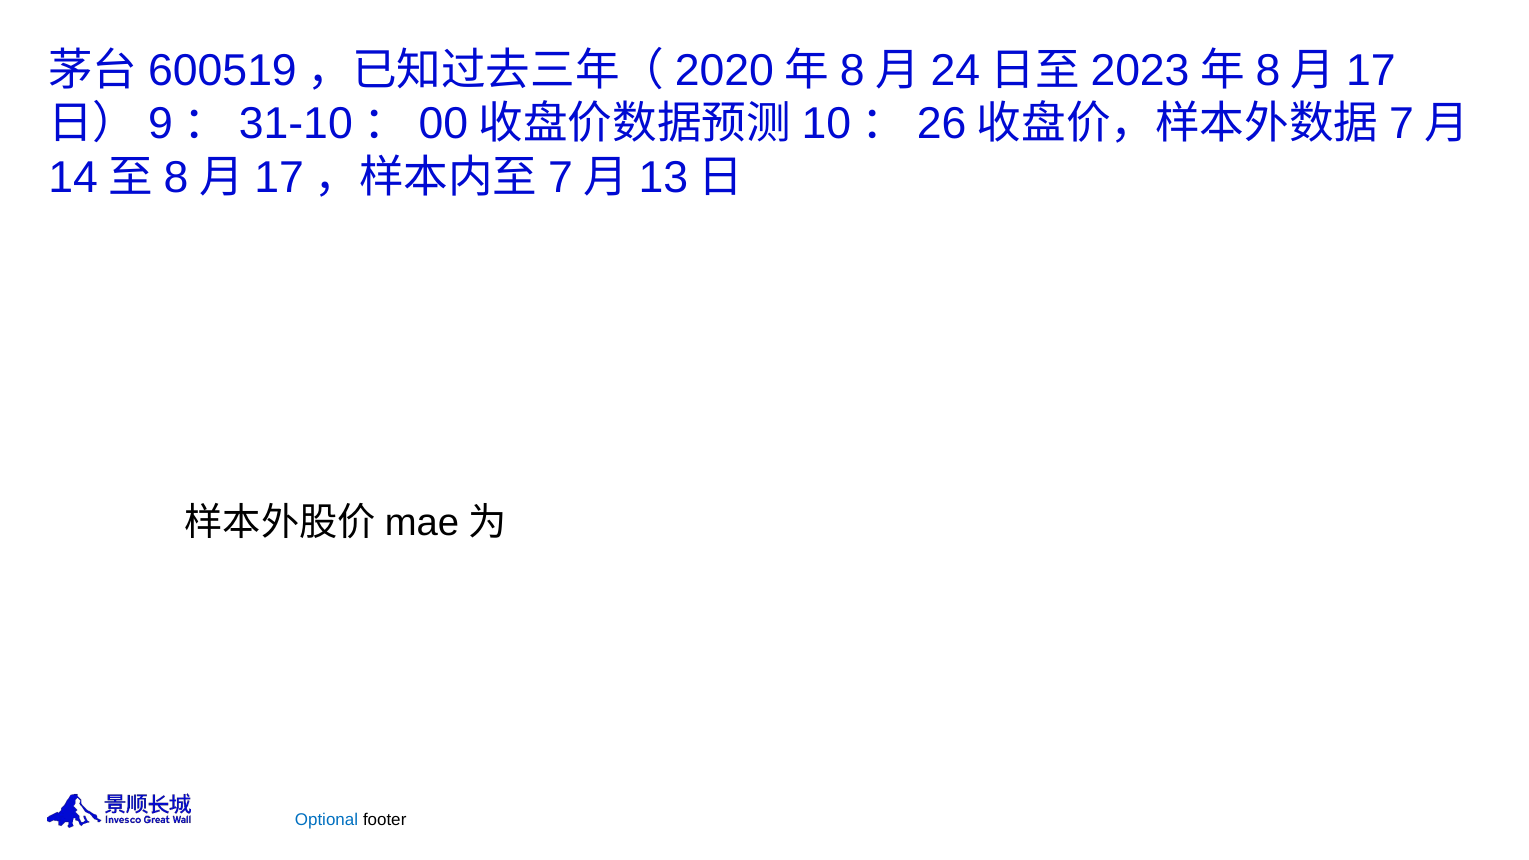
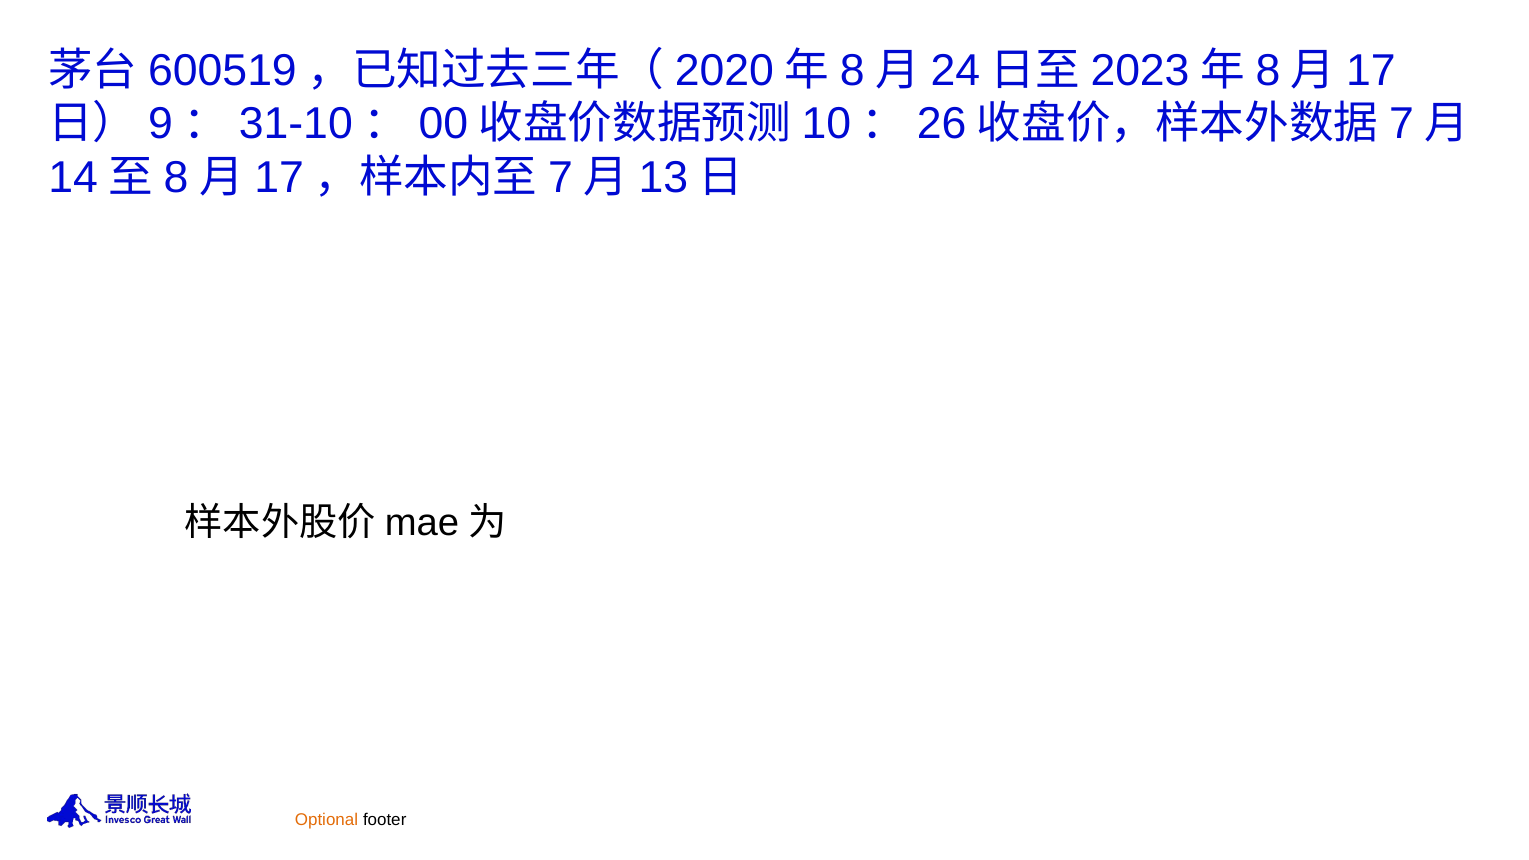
Optional colour: blue -> orange (326, 820)
